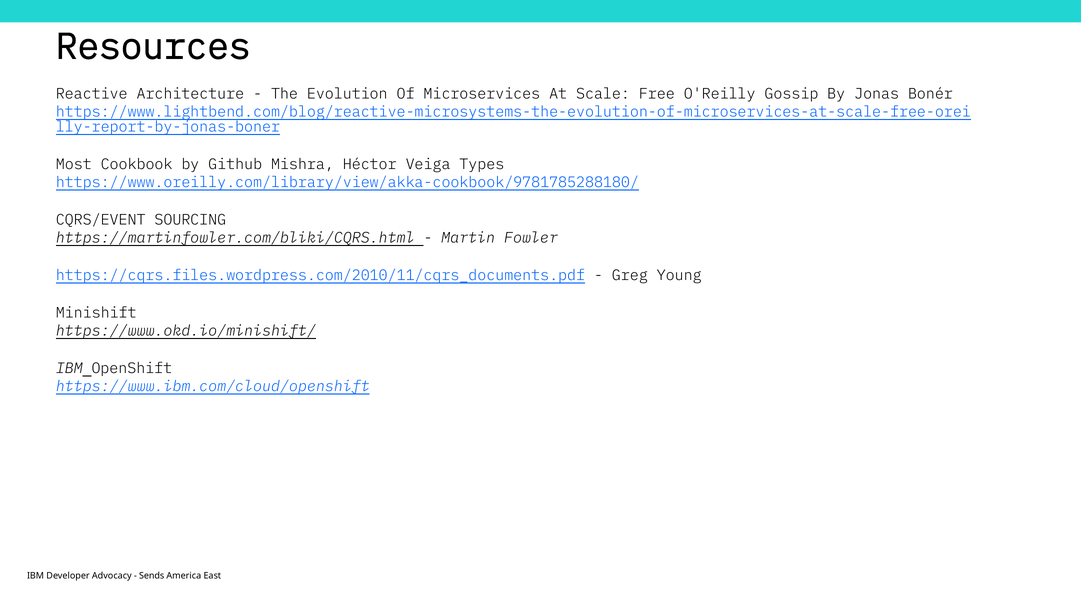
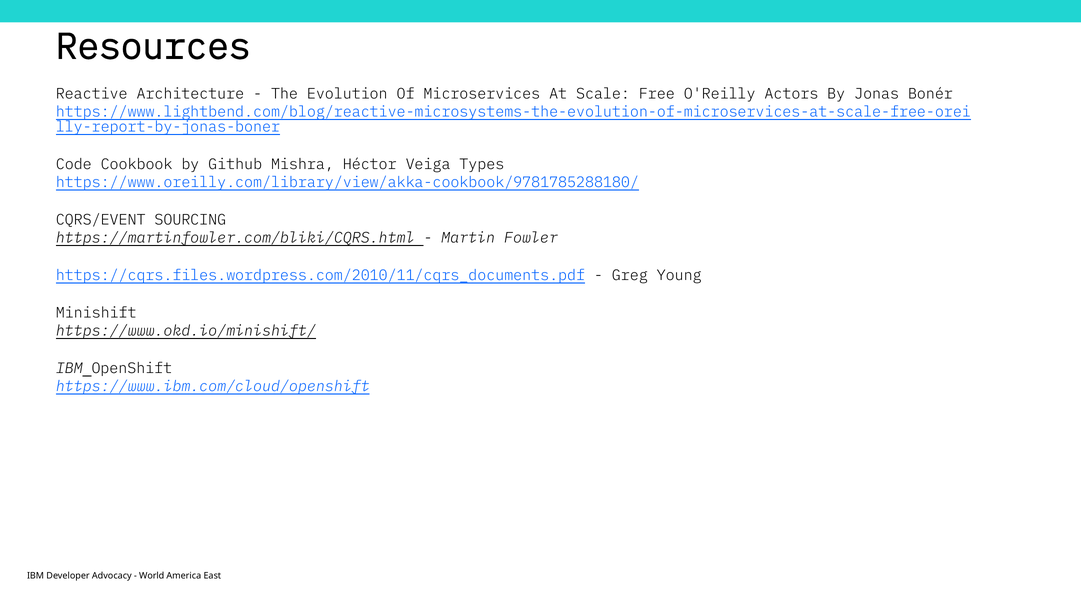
Gossip: Gossip -> Actors (791, 94)
Most: Most -> Code (74, 164)
Sends: Sends -> World (152, 576)
